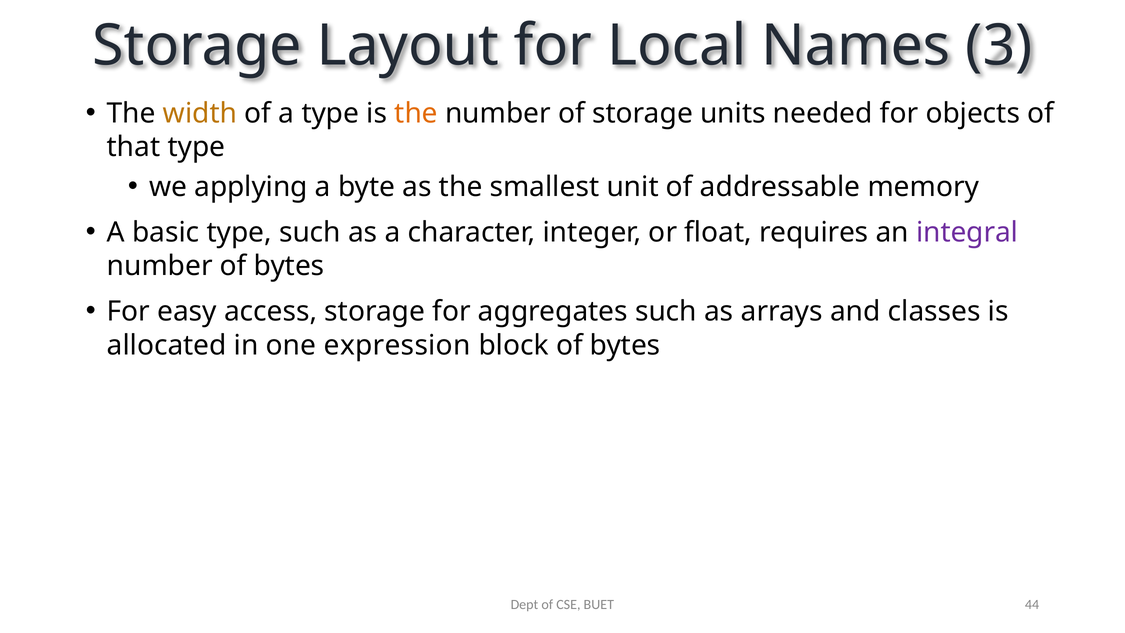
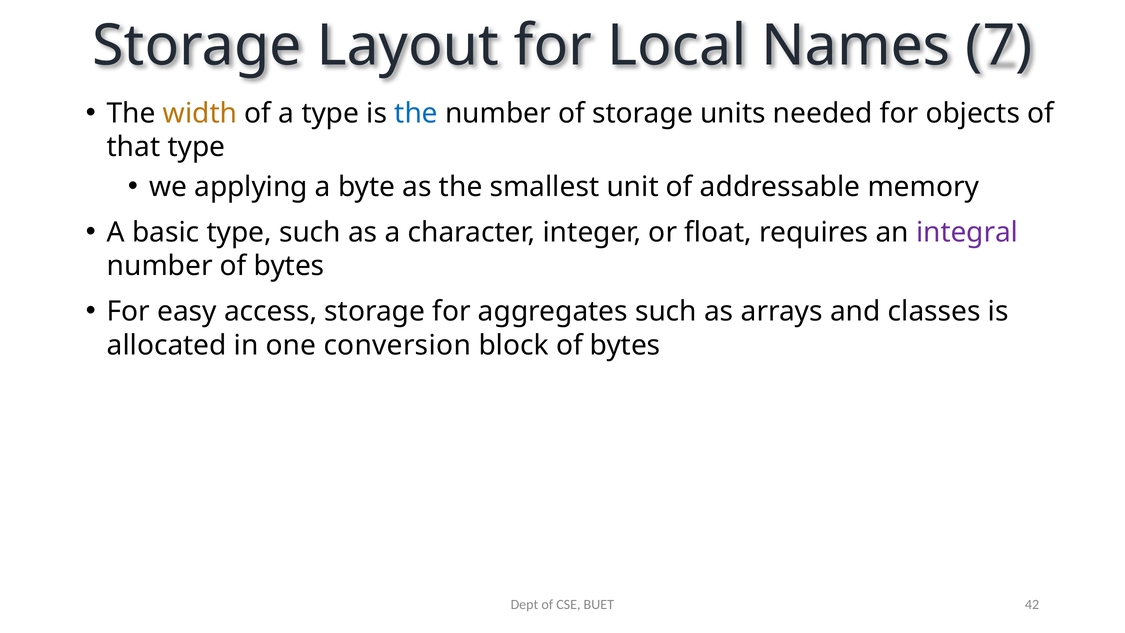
3: 3 -> 7 (999, 46)
the colour: orange -> blue (416, 113)
expression: expression -> conversion (397, 345)
44: 44 -> 42 (1032, 604)
